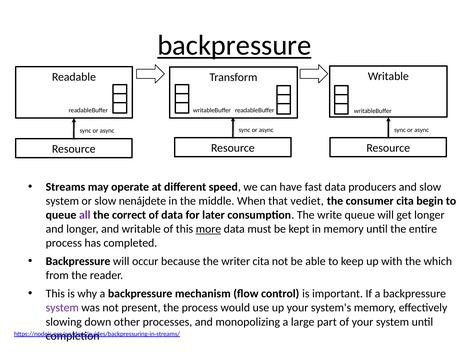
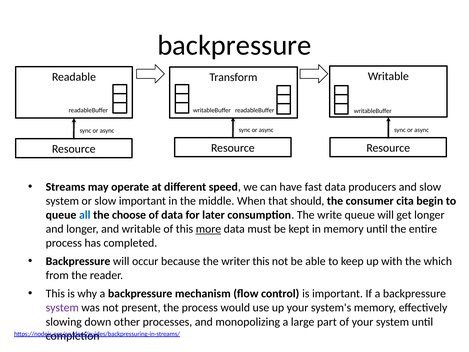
backpressure underline: present -> none (234, 45)
slow nenájdete: nenájdete -> important (142, 201)
vediet: vediet -> should (307, 201)
all colour: purple -> blue (85, 215)
correct: correct -> choose (129, 215)
writer cita: cita -> this (261, 261)
